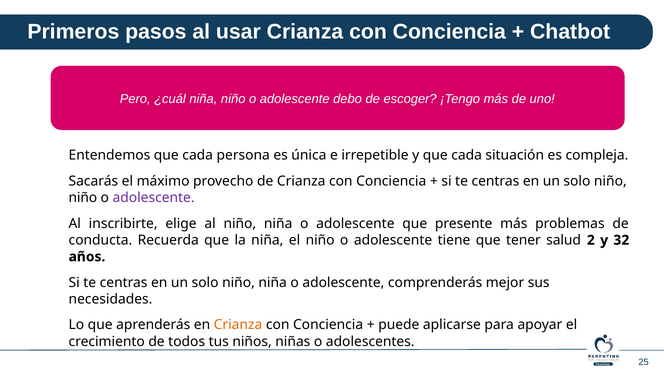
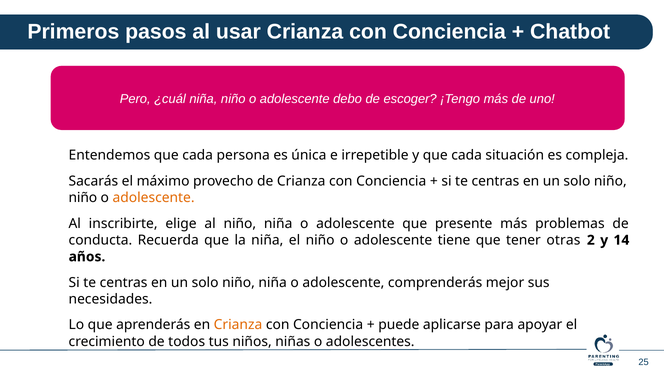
adolescente colour: purple -> orange (154, 198)
salud: salud -> otras (563, 240)
32: 32 -> 14 (621, 240)
